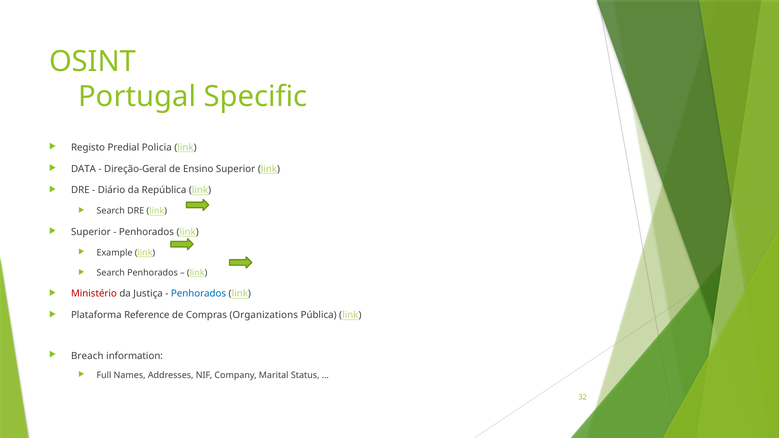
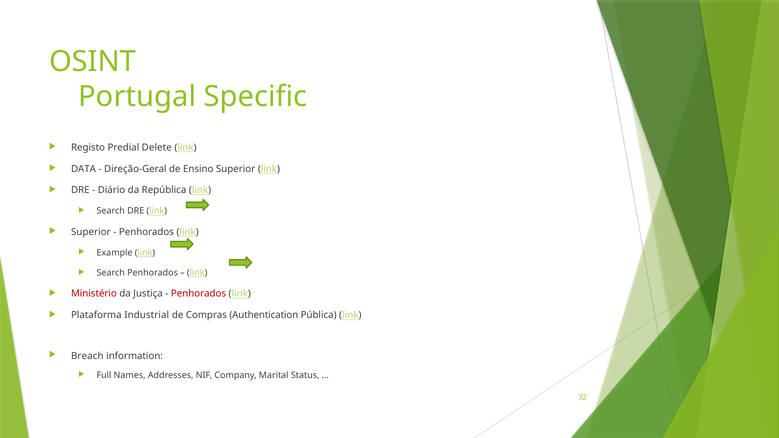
Policia: Policia -> Delete (157, 147)
Penhorados colour: blue -> red (199, 294)
Reference: Reference -> Industrial (147, 315)
Organizations: Organizations -> Authentication (264, 315)
